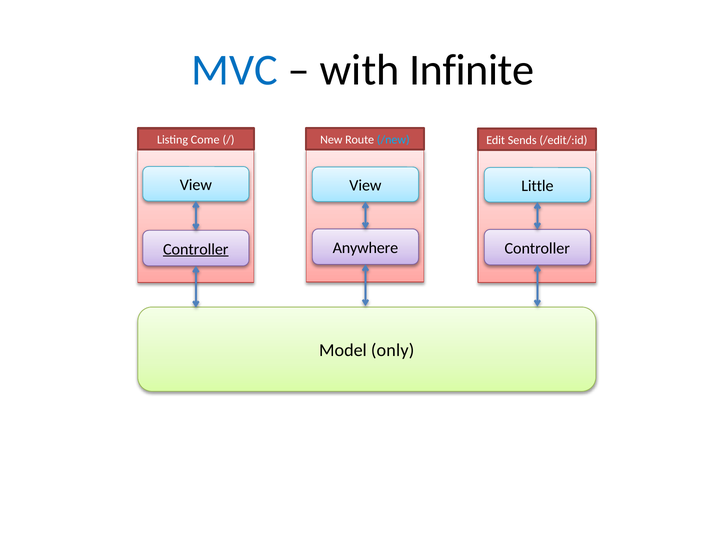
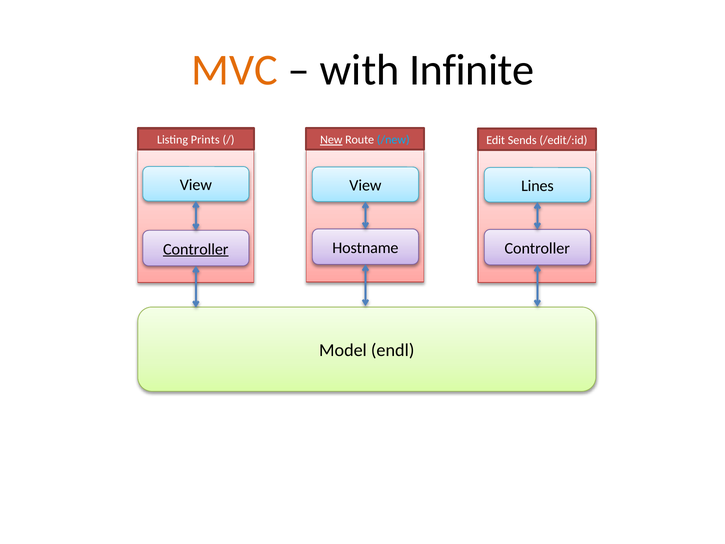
MVC colour: blue -> orange (235, 70)
Come: Come -> Prints (205, 140)
New underline: none -> present (331, 140)
Little: Little -> Lines (537, 186)
Anywhere: Anywhere -> Hostname (365, 248)
only: only -> endl (393, 350)
